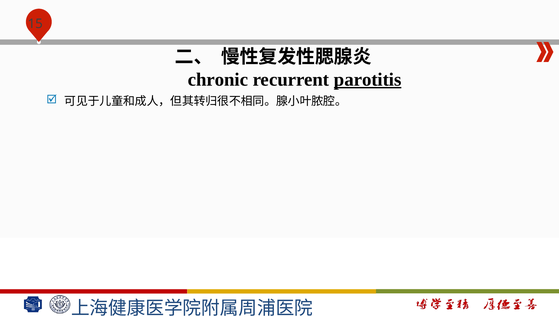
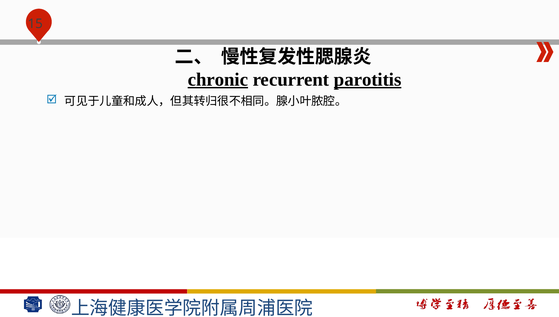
chronic underline: none -> present (218, 80)
